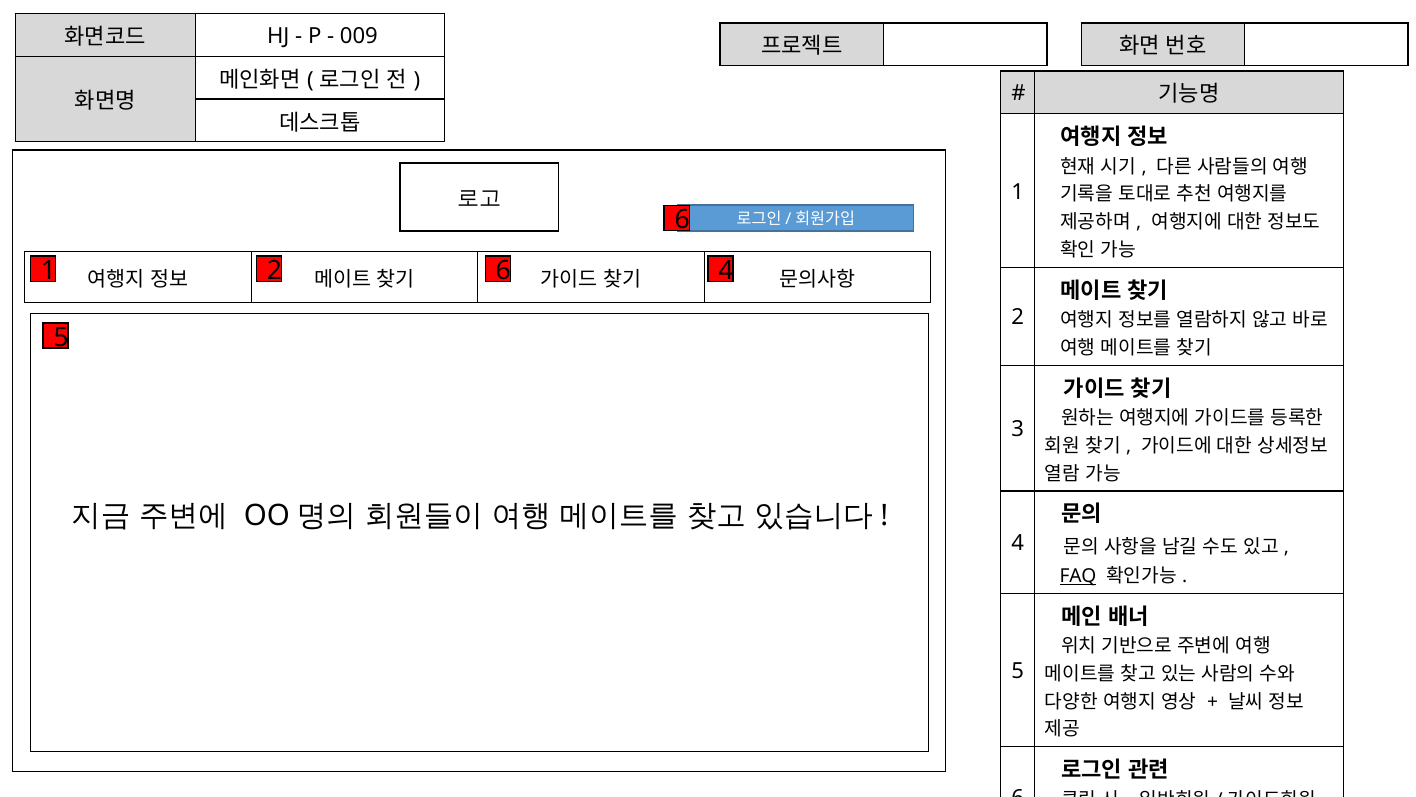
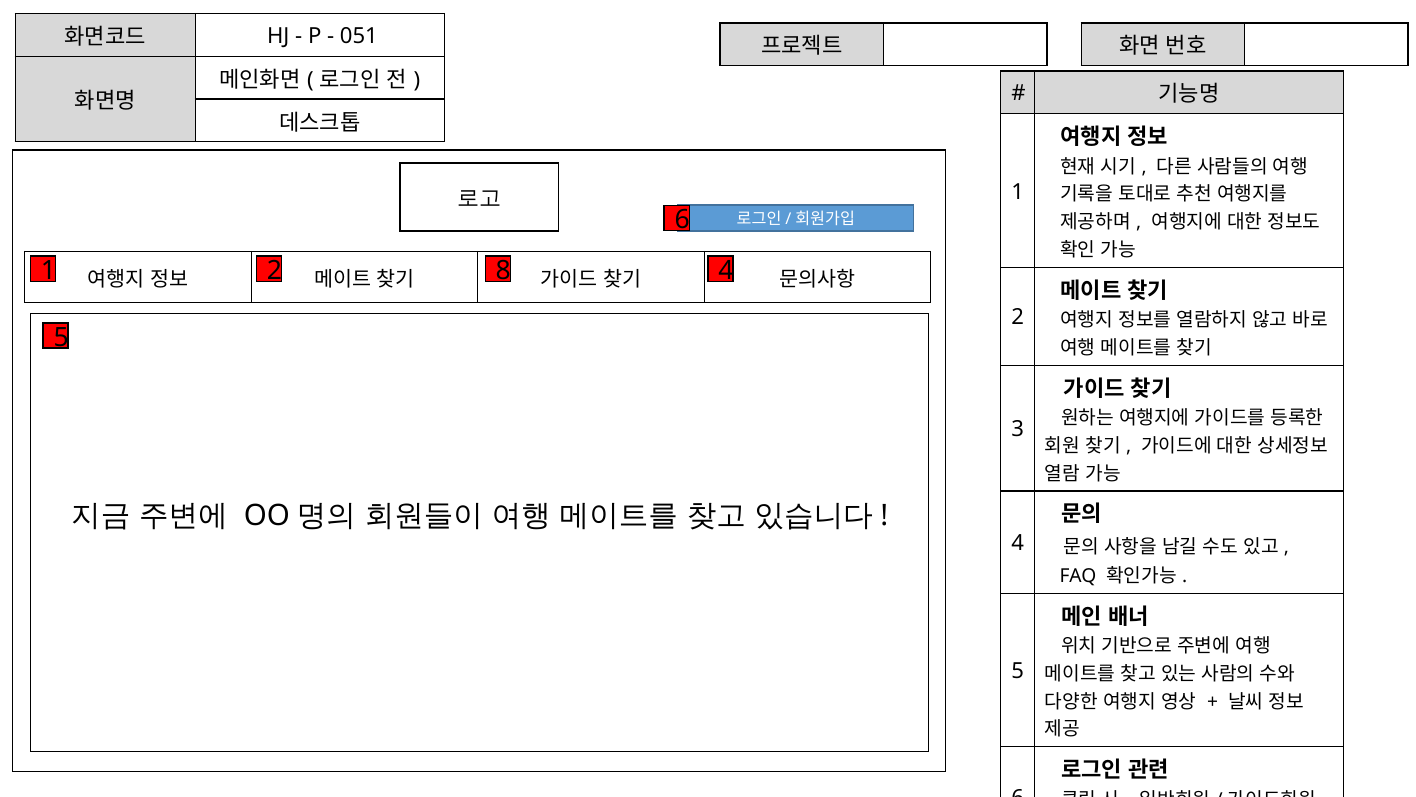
009: 009 -> 051 (359, 36)
2 6: 6 -> 8 (503, 270)
FAQ underline: present -> none (1078, 576)
